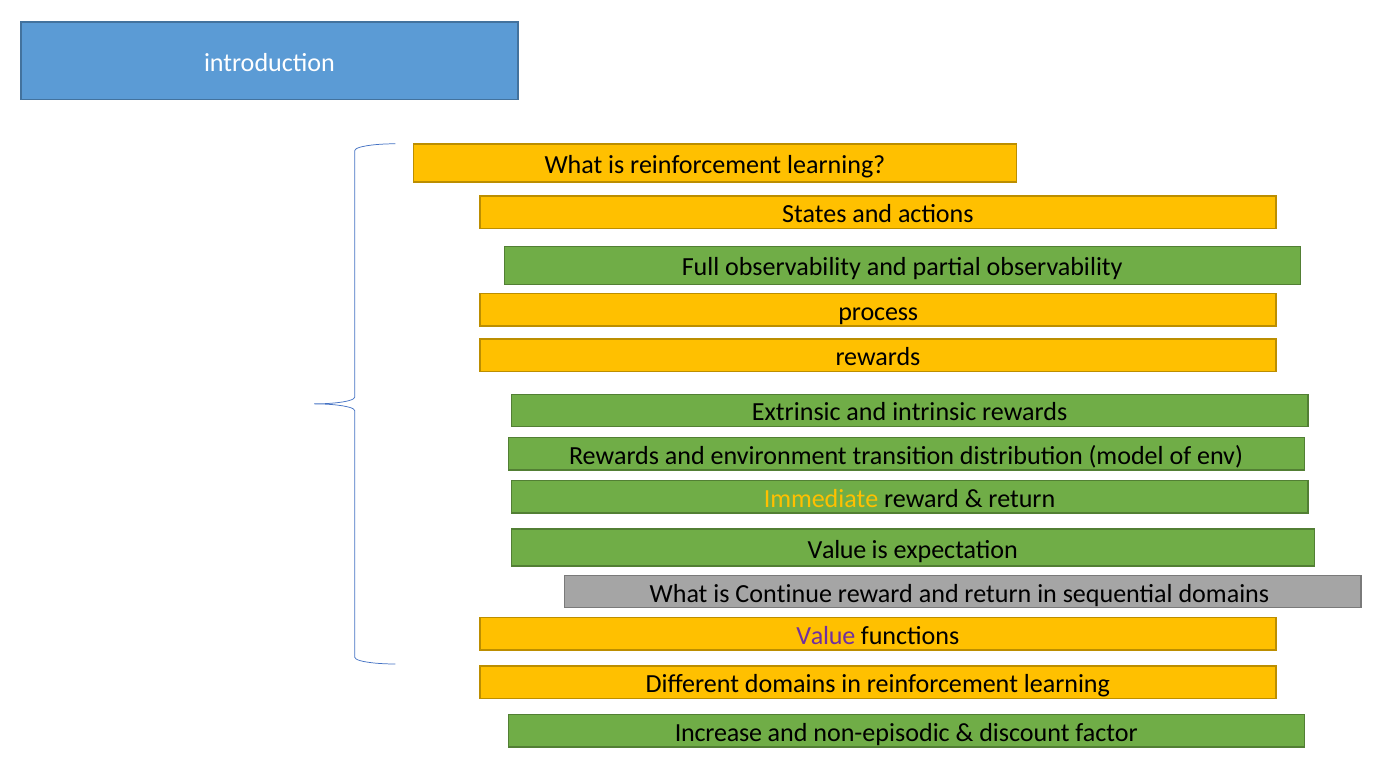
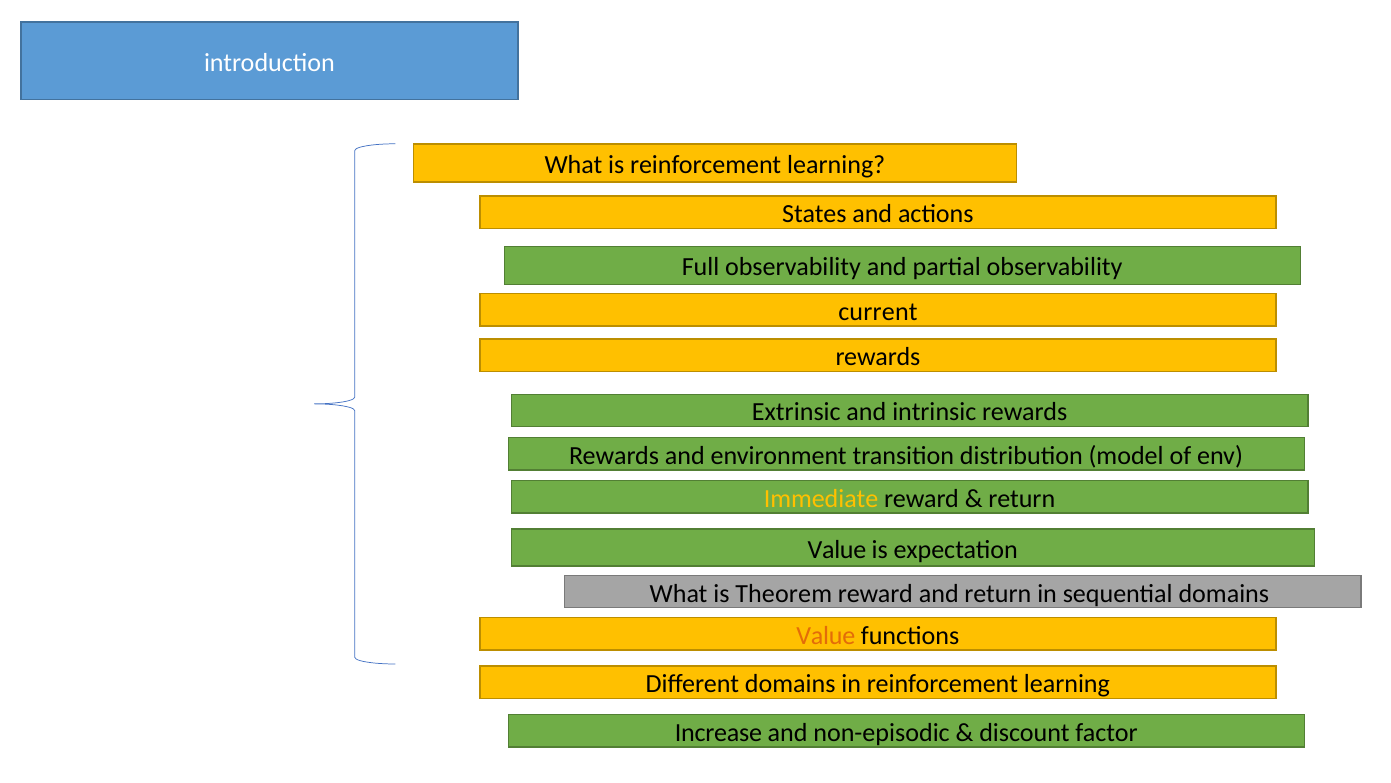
process: process -> current (878, 311)
Continue: Continue -> Theorem (784, 593)
Value colour: purple -> orange (826, 635)
